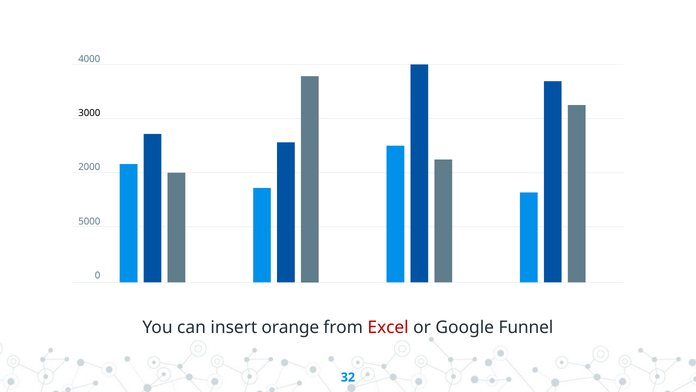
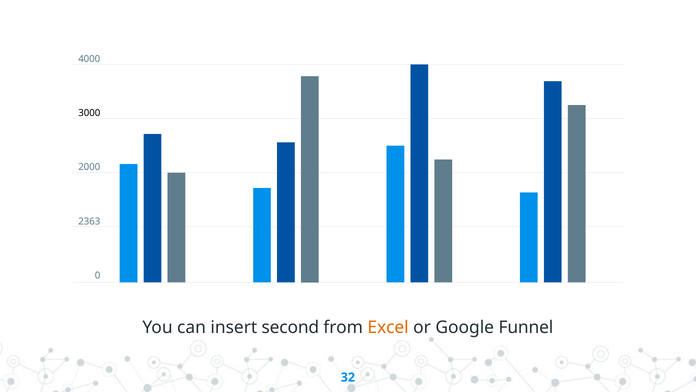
5000: 5000 -> 2363 (89, 221)
orange: orange -> second (290, 327)
Excel colour: red -> orange (388, 327)
